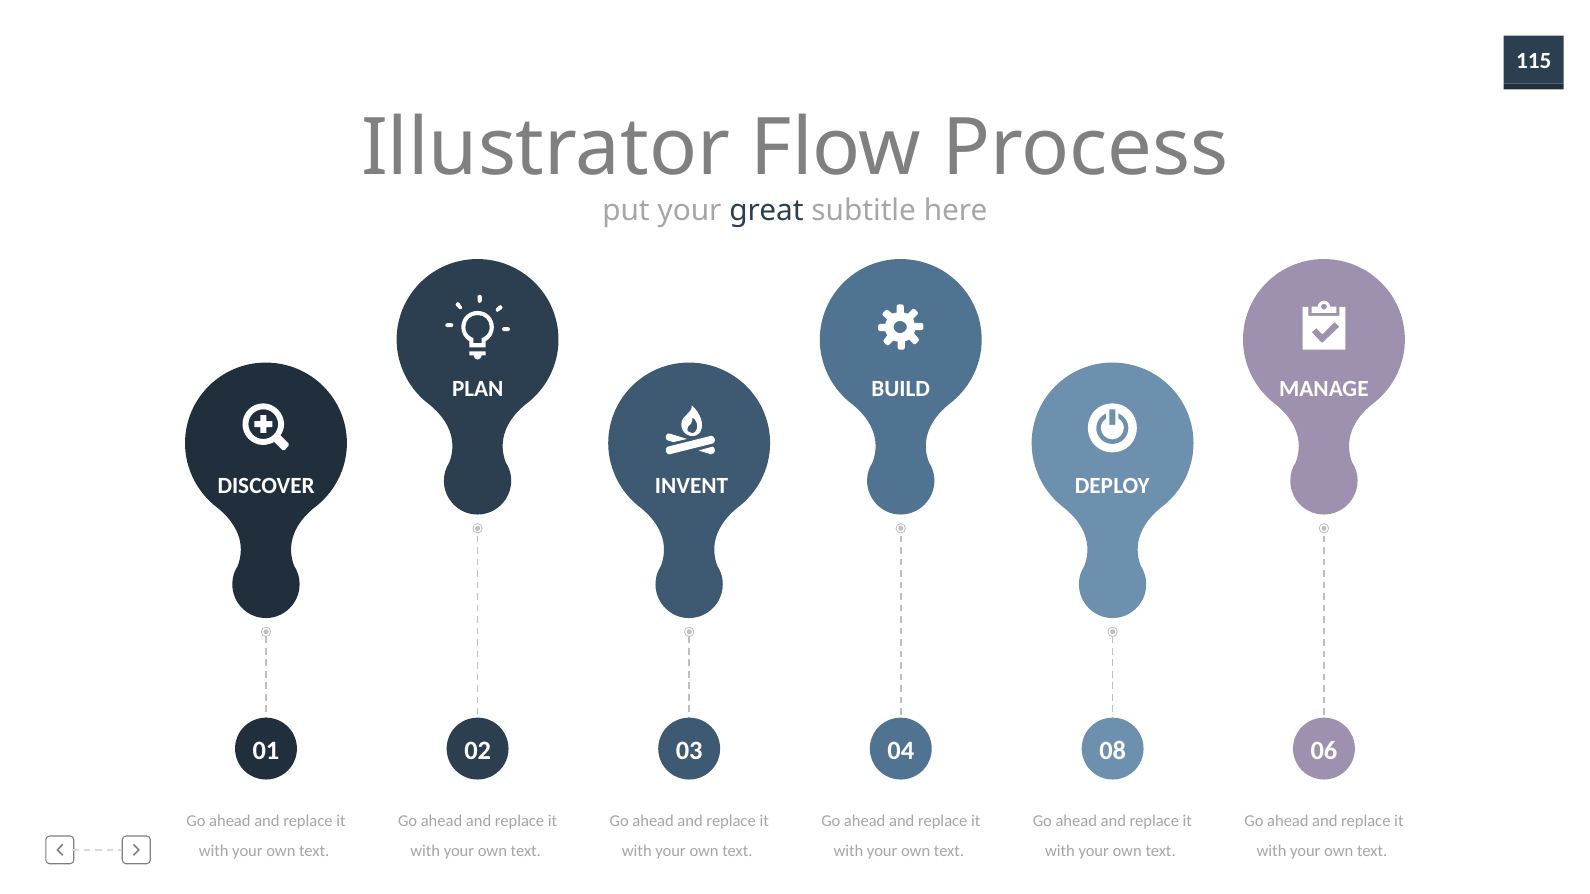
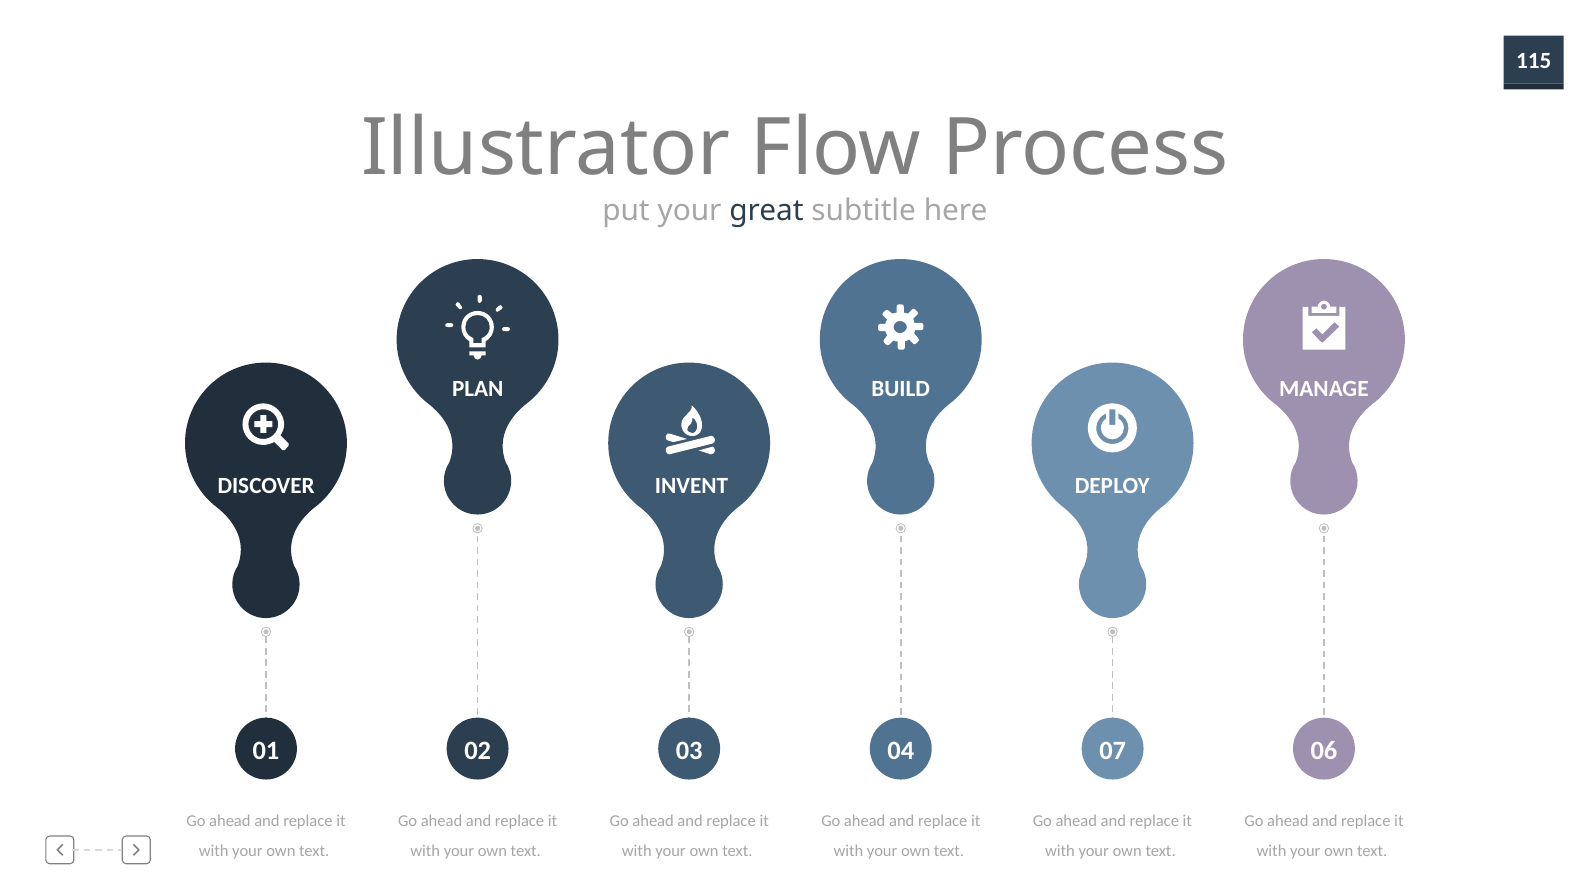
08: 08 -> 07 (1113, 751)
